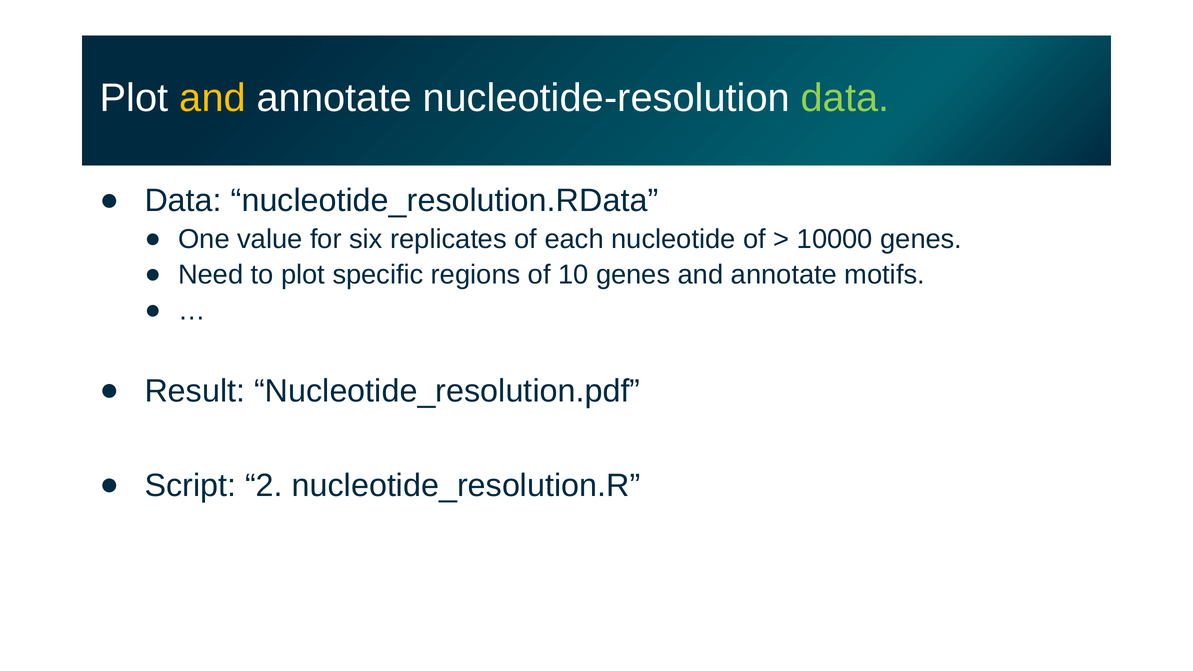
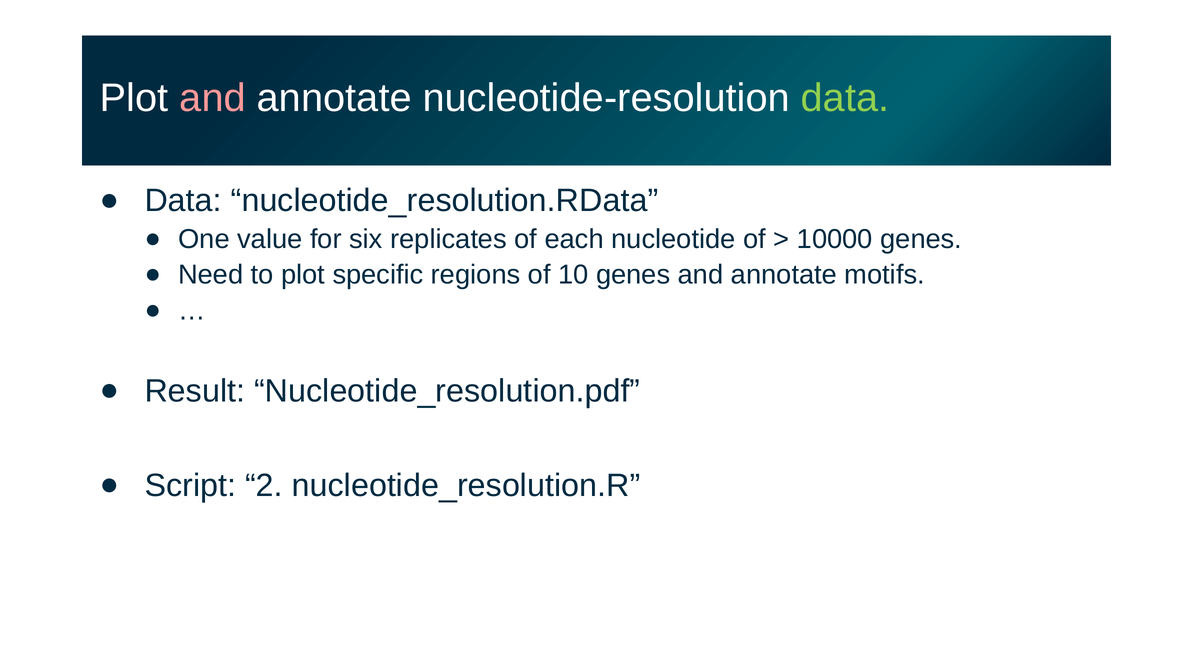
and colour: yellow -> pink (213, 98)
